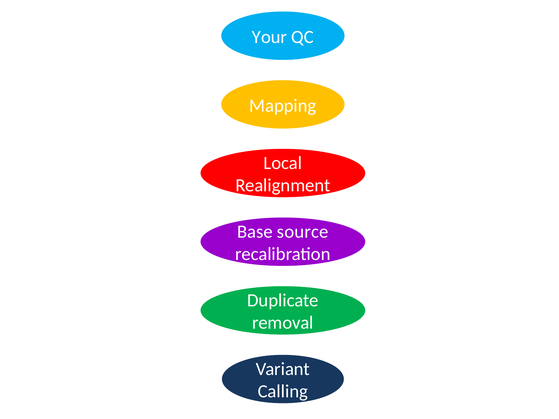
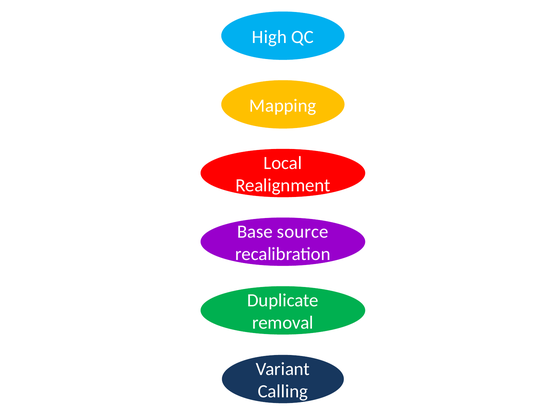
Your: Your -> High (269, 37)
